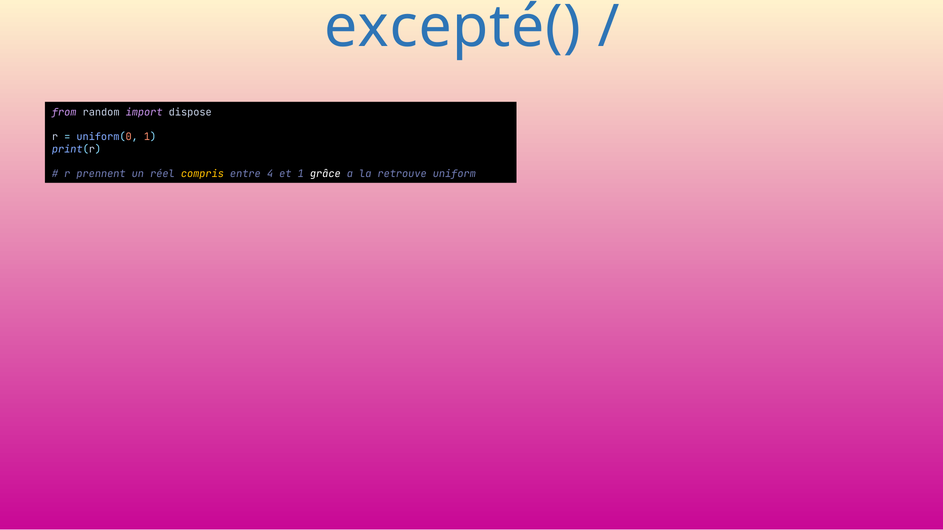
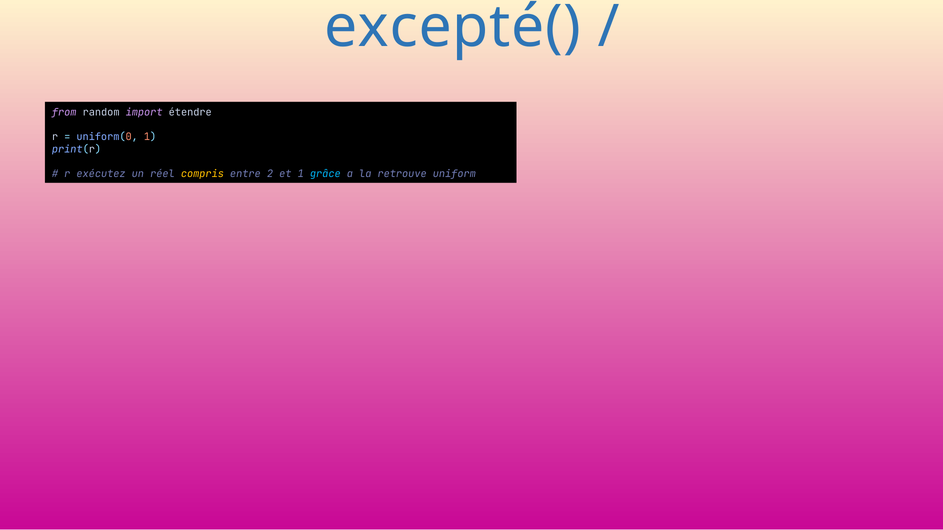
dispose: dispose -> étendre (190, 112)
prennent: prennent -> exécutez (101, 174)
4: 4 -> 2 (270, 174)
grâce colour: white -> light blue (325, 174)
